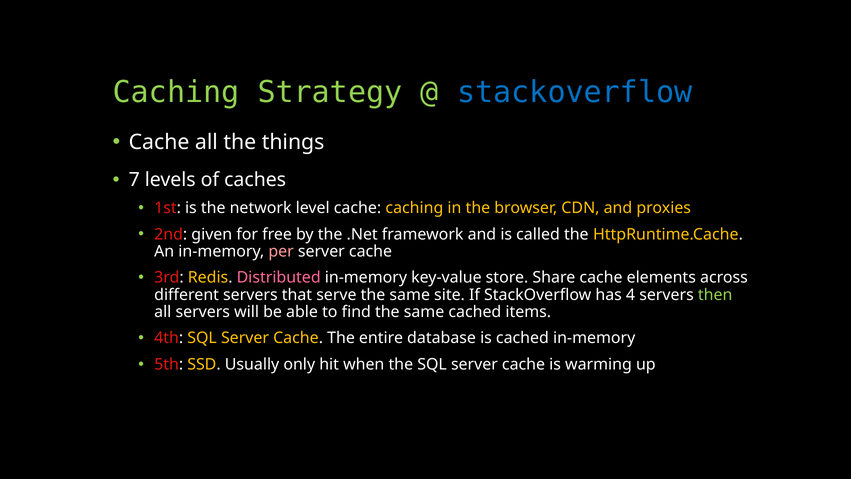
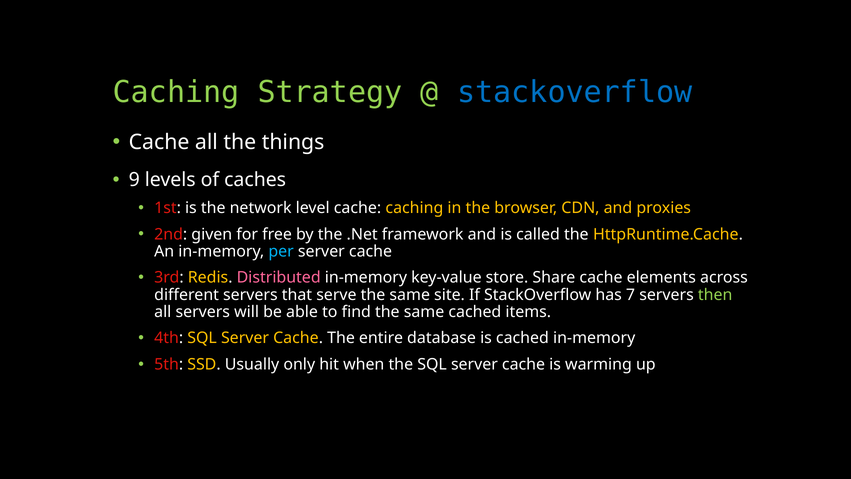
7: 7 -> 9 (134, 180)
per colour: pink -> light blue (281, 251)
4: 4 -> 7 (631, 295)
